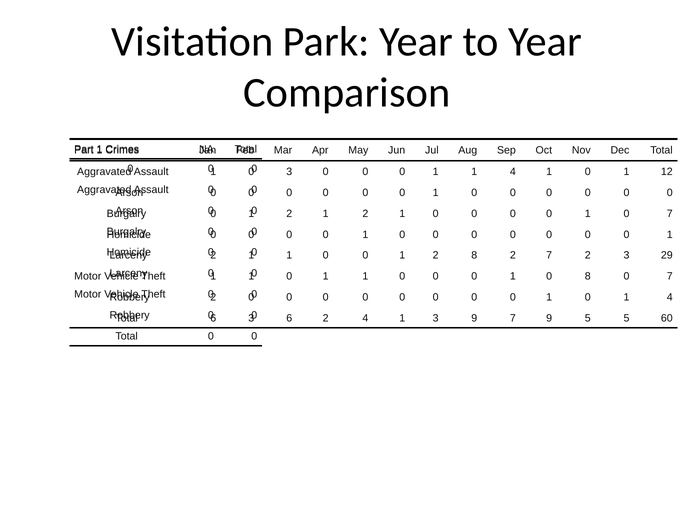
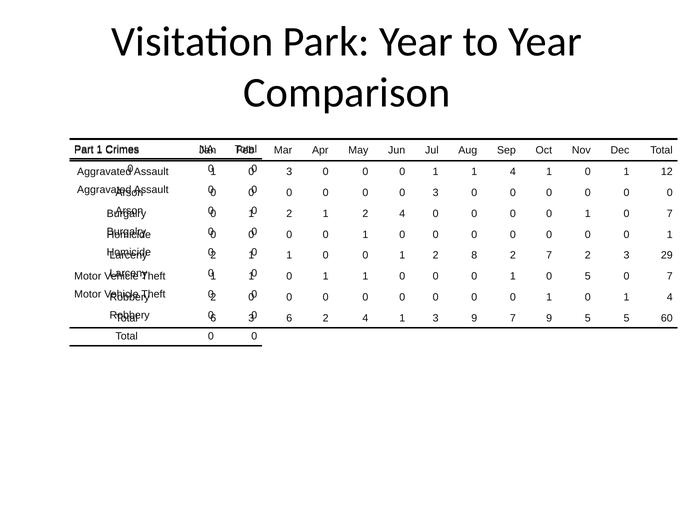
1: 1 -> 3 (436, 193)
2 1 2 1: 1 -> 4 (402, 214)
0 8: 8 -> 5 (588, 276)
